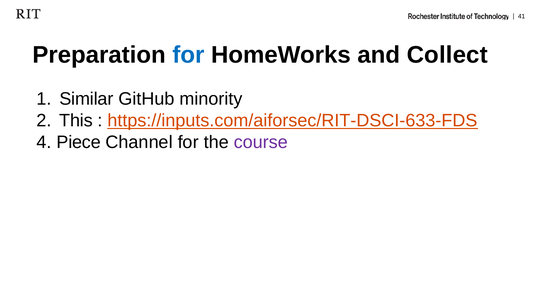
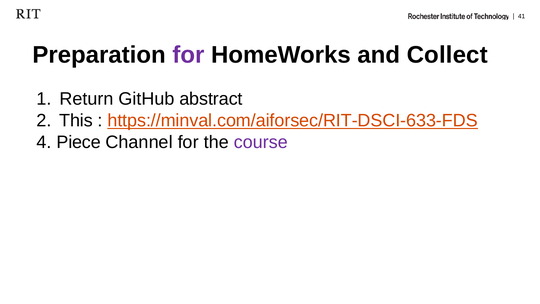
for colour: blue -> purple (188, 55)
Similar: Similar -> Return (86, 99)
minority: minority -> abstract (211, 99)
https://inputs.com/aiforsec/RIT-DSCI-633-FDS: https://inputs.com/aiforsec/RIT-DSCI-633-FDS -> https://minval.com/aiforsec/RIT-DSCI-633-FDS (293, 120)
